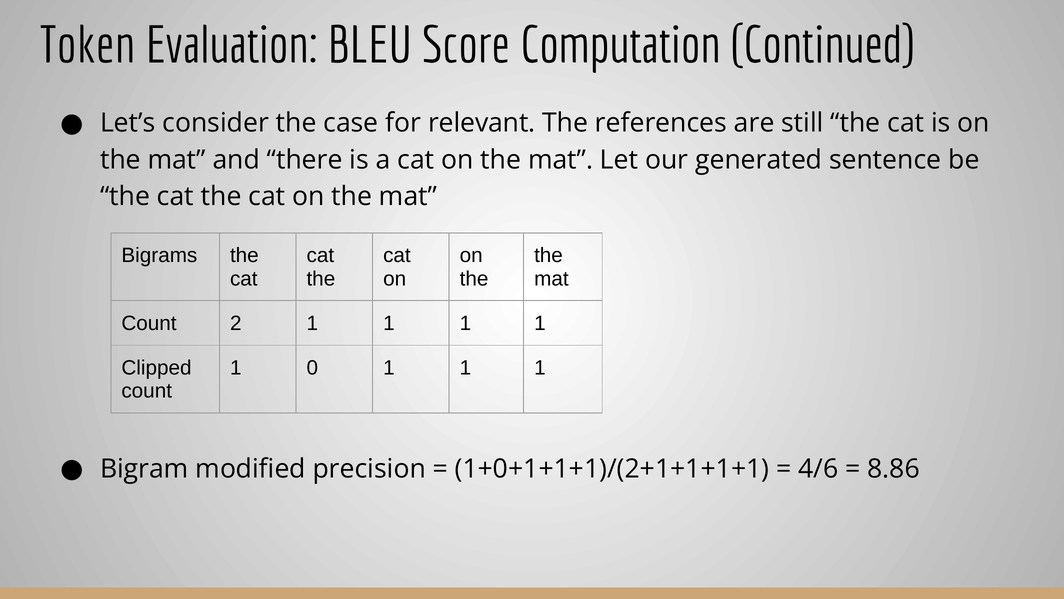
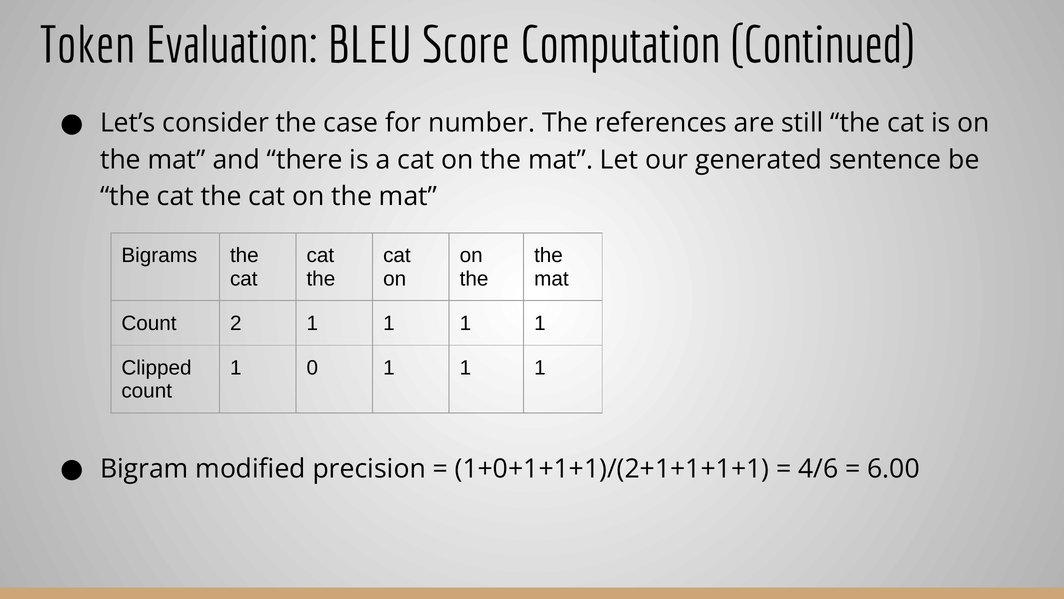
relevant: relevant -> number (482, 123)
8.86: 8.86 -> 6.00 (893, 468)
